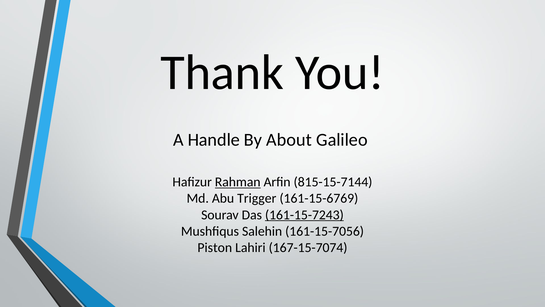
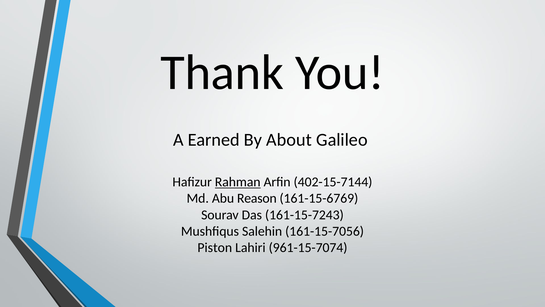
Handle: Handle -> Earned (214, 140)
815-15-7144: 815-15-7144 -> 402-15-7144 (333, 182)
Trigger: Trigger -> Reason (257, 198)
161-15-7243 underline: present -> none (304, 215)
167-15-7074: 167-15-7074 -> 961-15-7074 (308, 247)
